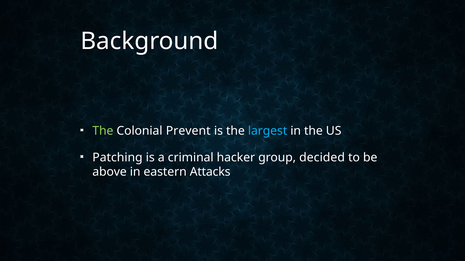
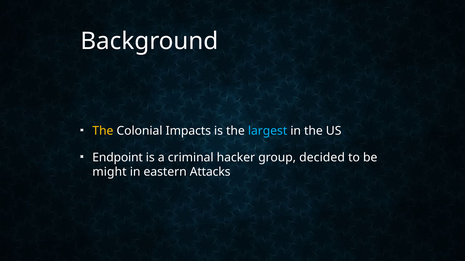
The colour: light green -> yellow (103, 131)
Prevent: Prevent -> Impacts (188, 131)
Patching: Patching -> Endpoint (118, 158)
above: above -> might (109, 172)
